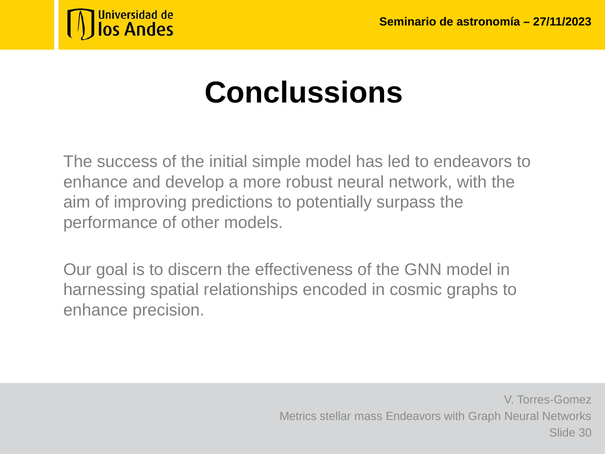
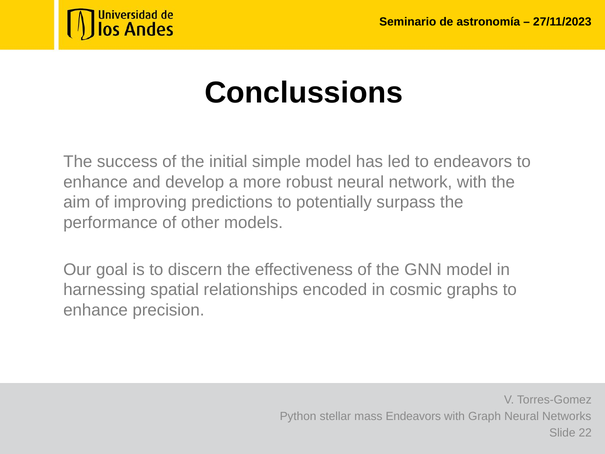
Metrics: Metrics -> Python (298, 416)
30: 30 -> 22 (585, 433)
